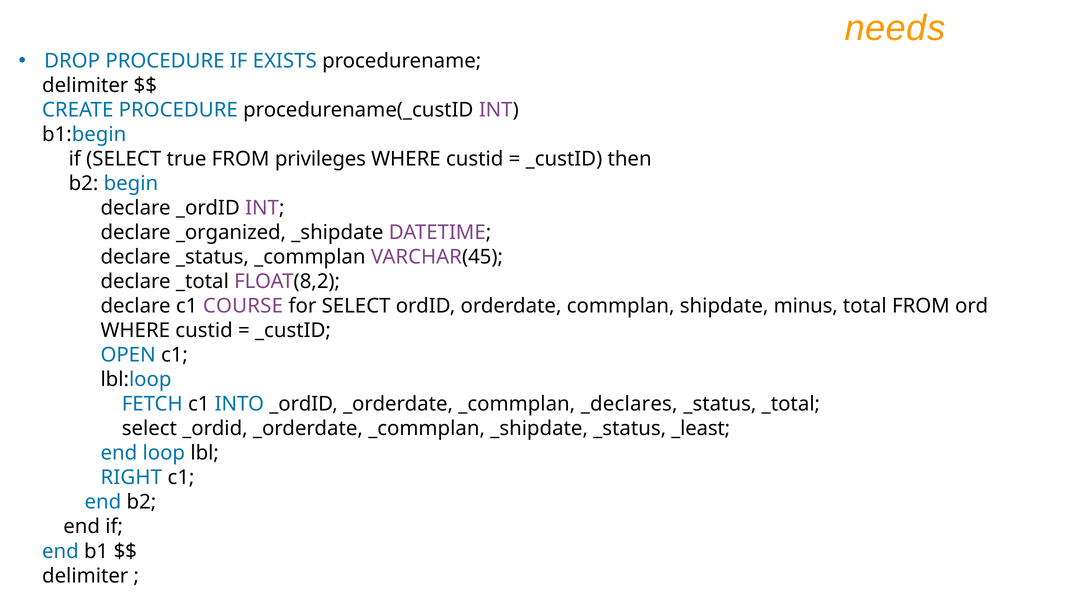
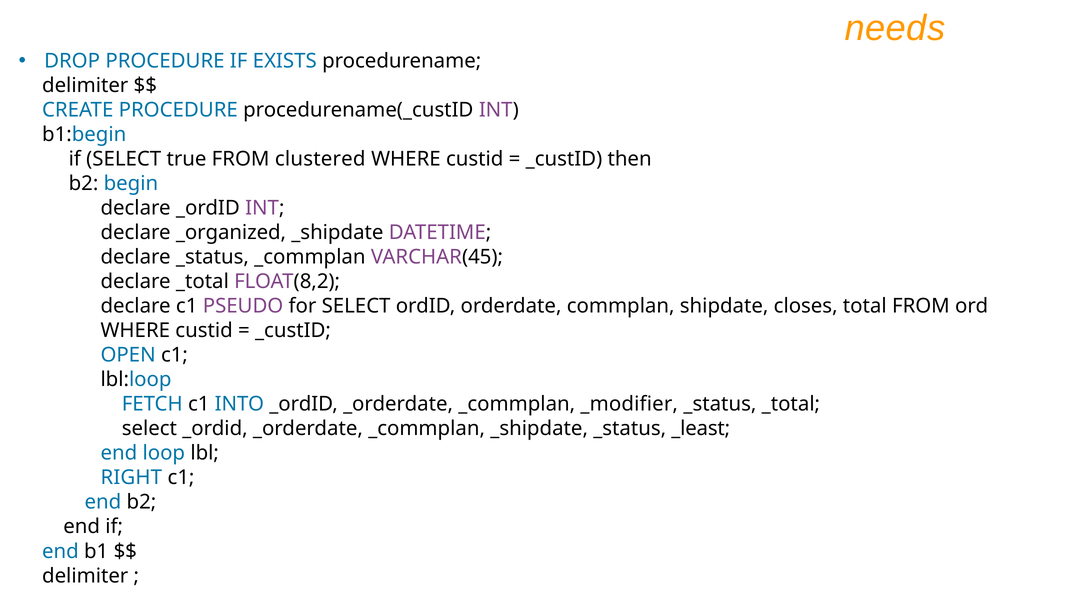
privileges: privileges -> clustered (320, 159)
COURSE: COURSE -> PSEUDO (243, 306)
minus: minus -> closes (806, 306)
_declares: _declares -> _modifier (629, 404)
